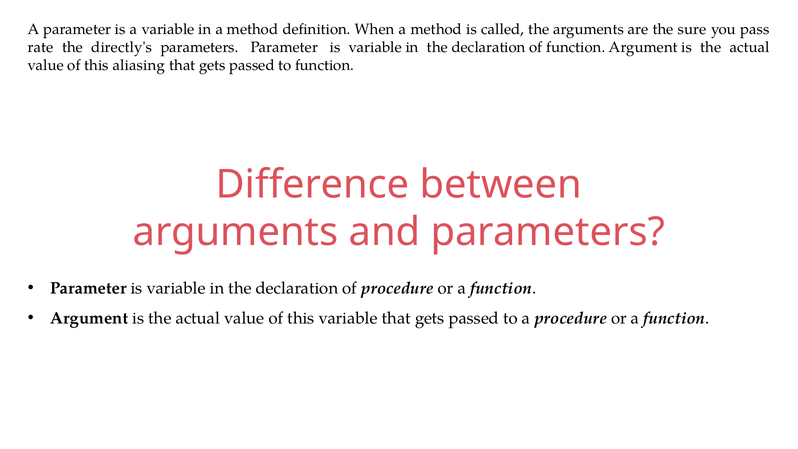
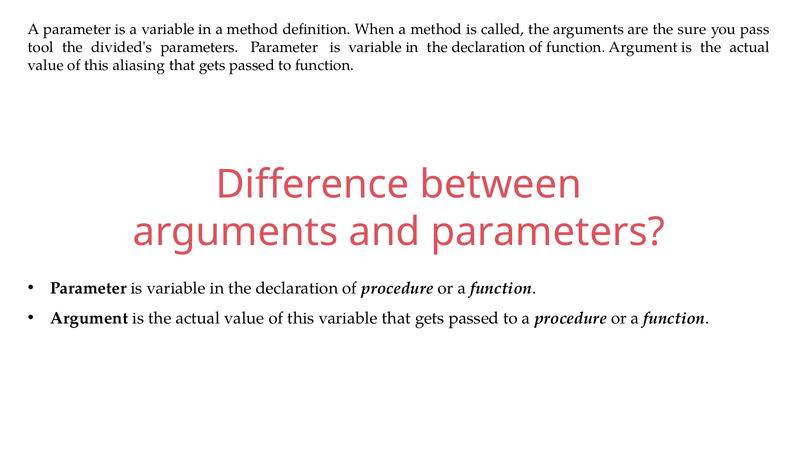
rate: rate -> tool (41, 47)
directly's: directly's -> divided's (122, 47)
